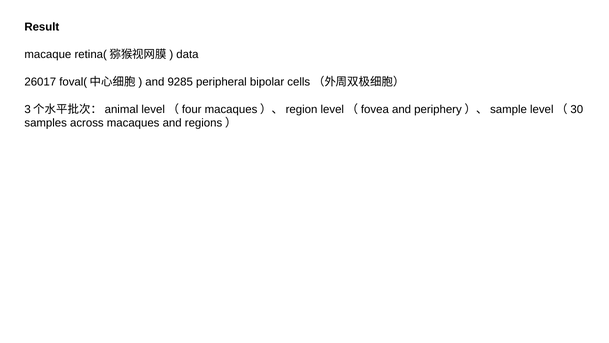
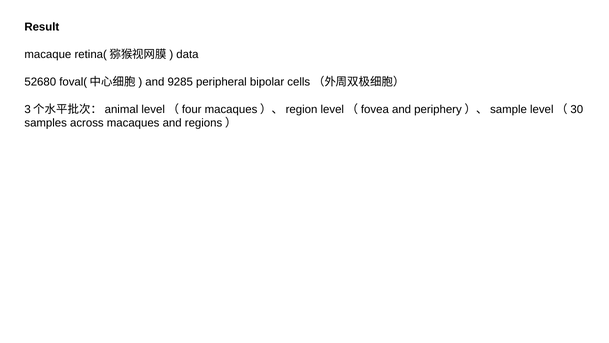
26017: 26017 -> 52680 (40, 82)
